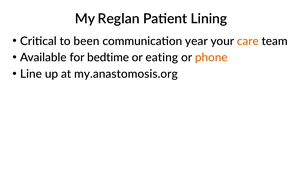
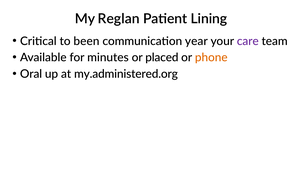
care colour: orange -> purple (248, 41)
bedtime: bedtime -> minutes (108, 58)
eating: eating -> placed (162, 58)
Line: Line -> Oral (31, 74)
my.anastomosis.org: my.anastomosis.org -> my.administered.org (126, 74)
